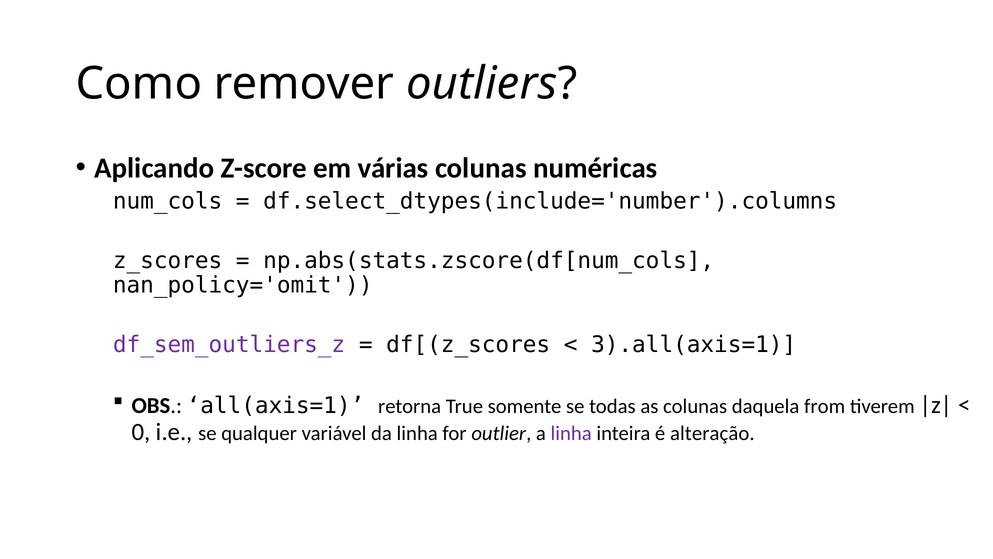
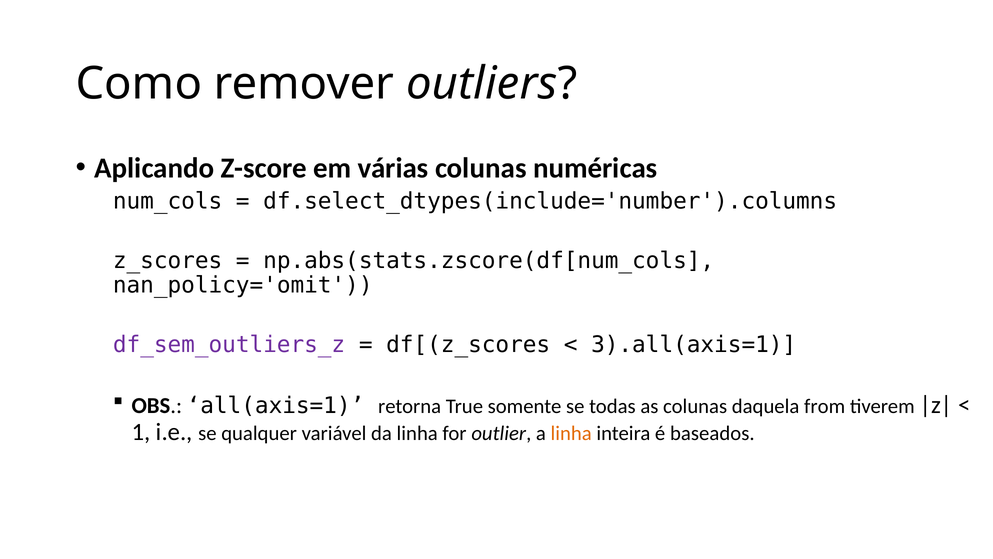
0: 0 -> 1 (141, 432)
linha colour: purple -> orange (571, 433)
alteração: alteração -> baseados (712, 433)
